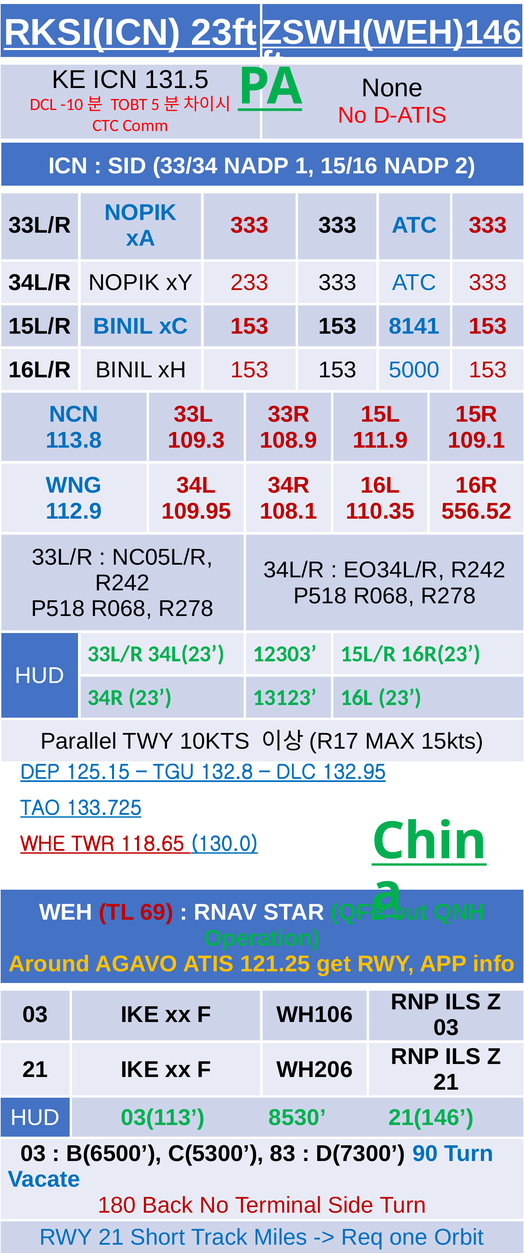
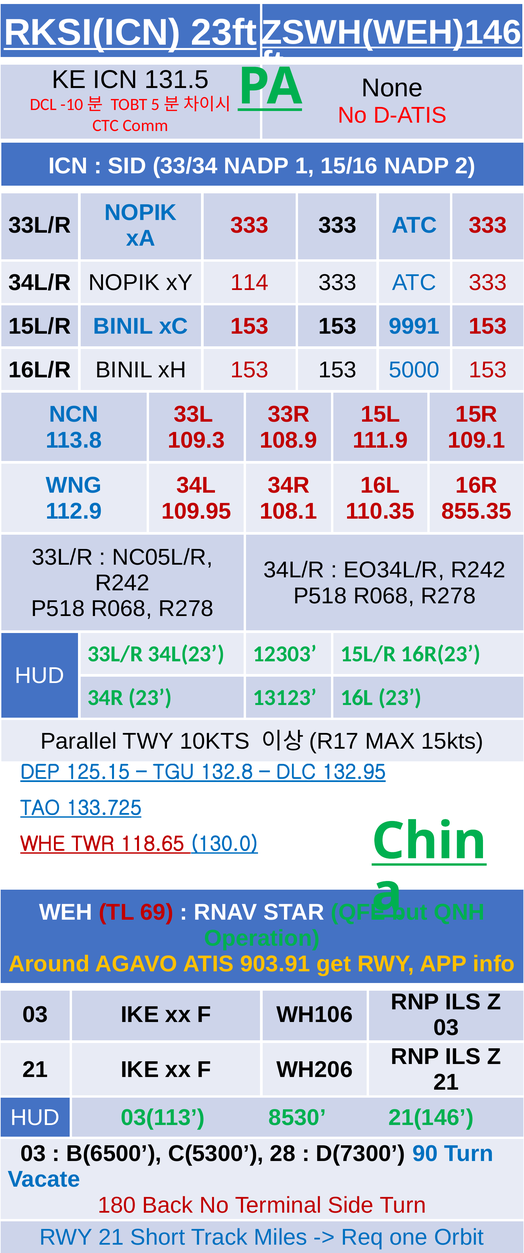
233: 233 -> 114 (250, 283)
8141: 8141 -> 9991 (414, 327)
556.52: 556.52 -> 855.35 (476, 511)
121.25: 121.25 -> 903.91 (275, 964)
83: 83 -> 28 (283, 1154)
